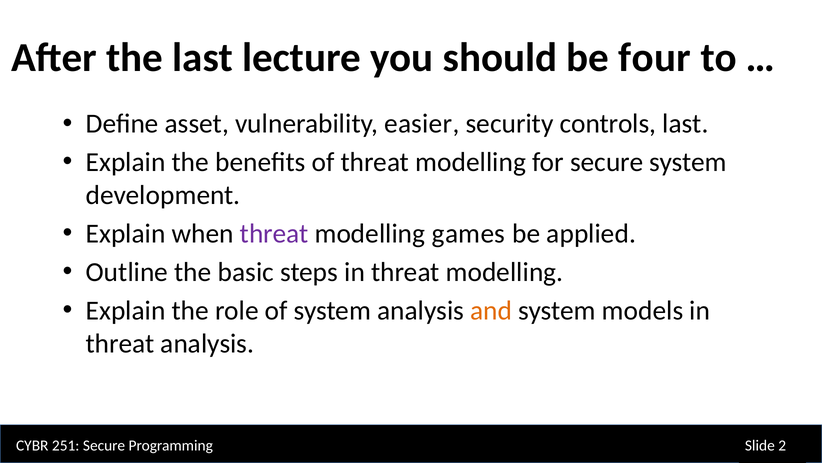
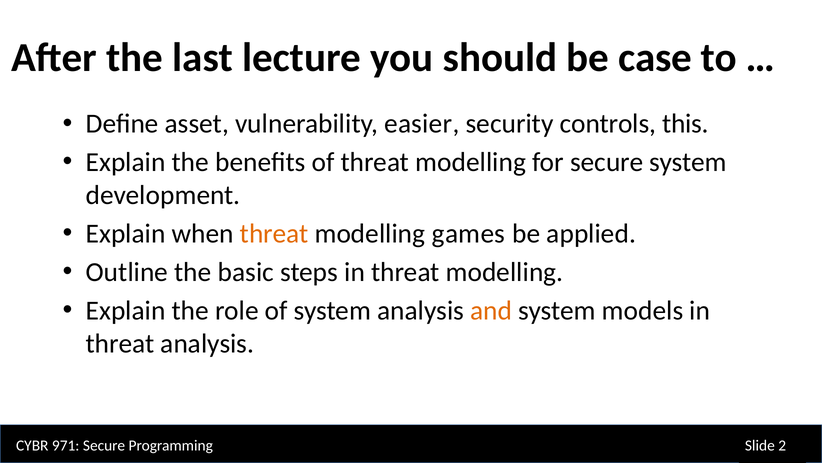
four: four -> case (655, 58)
controls last: last -> this (686, 124)
threat colour: purple -> orange (274, 233)
251: 251 -> 971 (66, 445)
